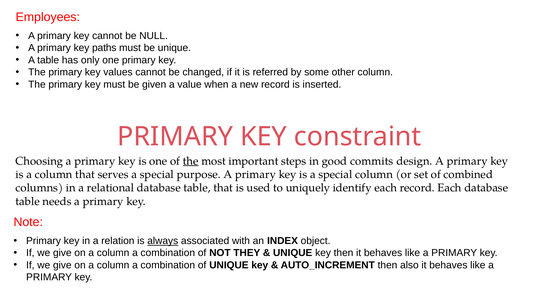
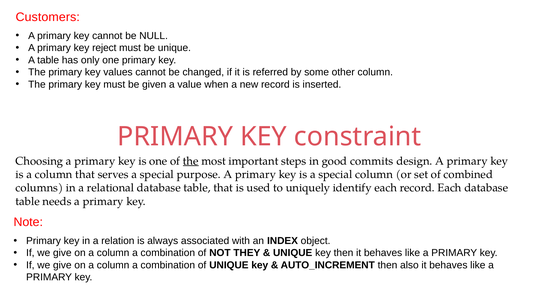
Employees: Employees -> Customers (48, 17)
paths: paths -> reject (104, 48)
always underline: present -> none (163, 241)
